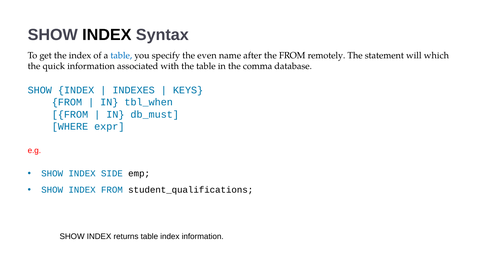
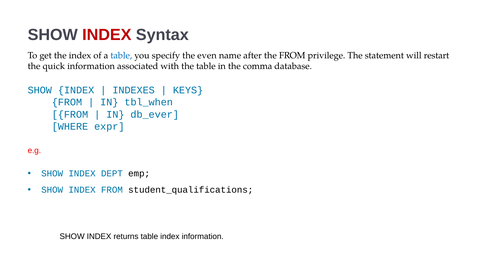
INDEX colour: black -> red (107, 35)
remotely: remotely -> privilege (326, 55)
which: which -> restart (437, 55)
db_must: db_must -> db_ever (155, 114)
SIDE: SIDE -> DEPT (112, 173)
